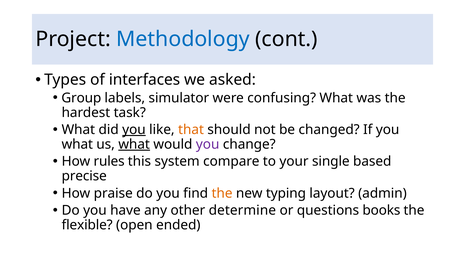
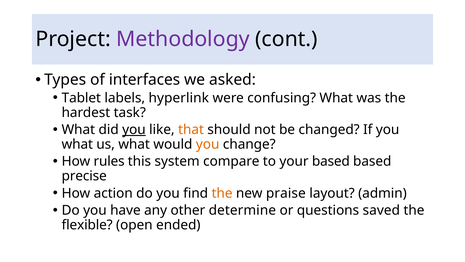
Methodology colour: blue -> purple (183, 39)
Group: Group -> Tablet (81, 98)
simulator: simulator -> hyperlink (179, 98)
what underline: present -> none (134, 144)
you colour: purple -> orange (208, 144)
your single: single -> based (331, 161)
praise: praise -> action (113, 193)
typing: typing -> praise (286, 193)
books: books -> saved (381, 210)
